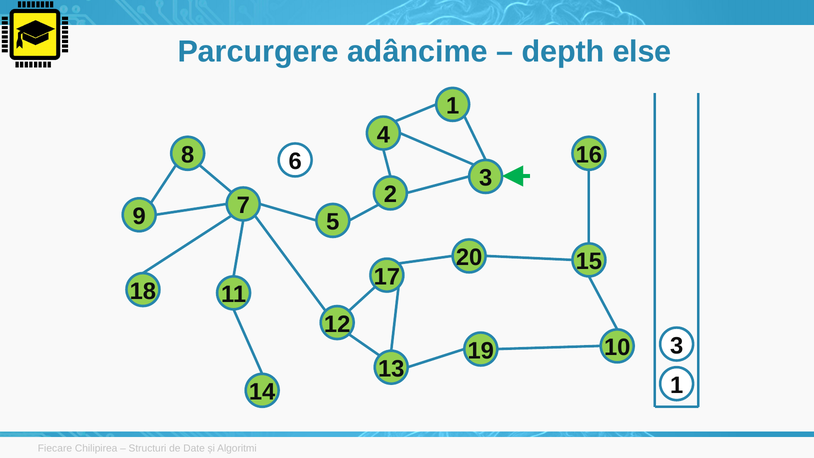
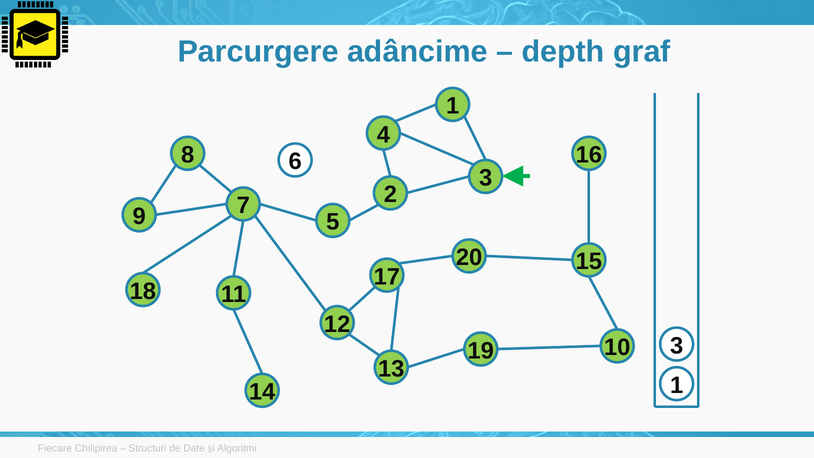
else: else -> graf (642, 52)
